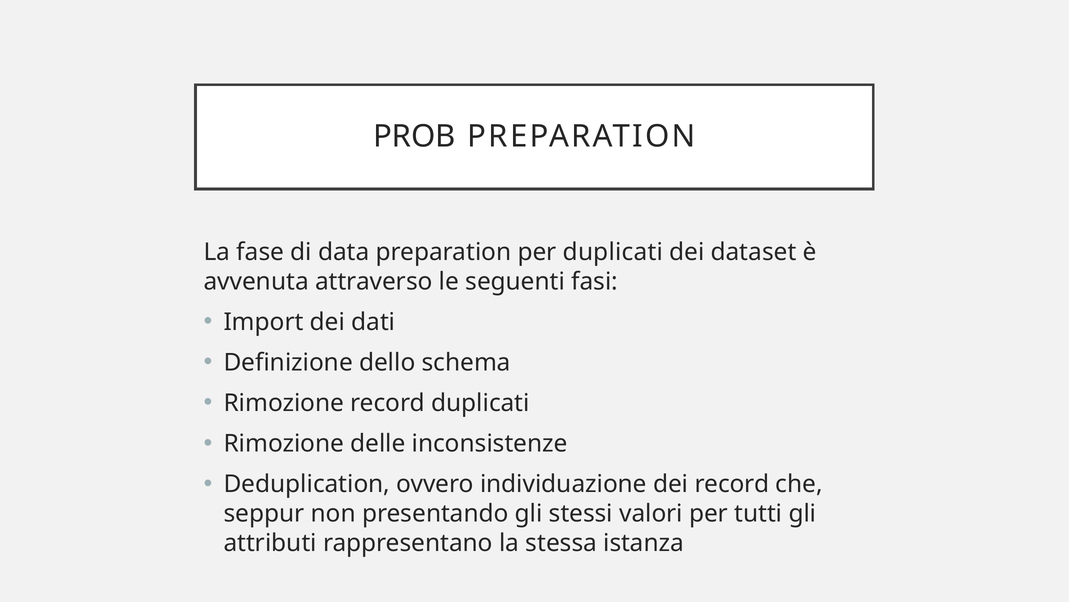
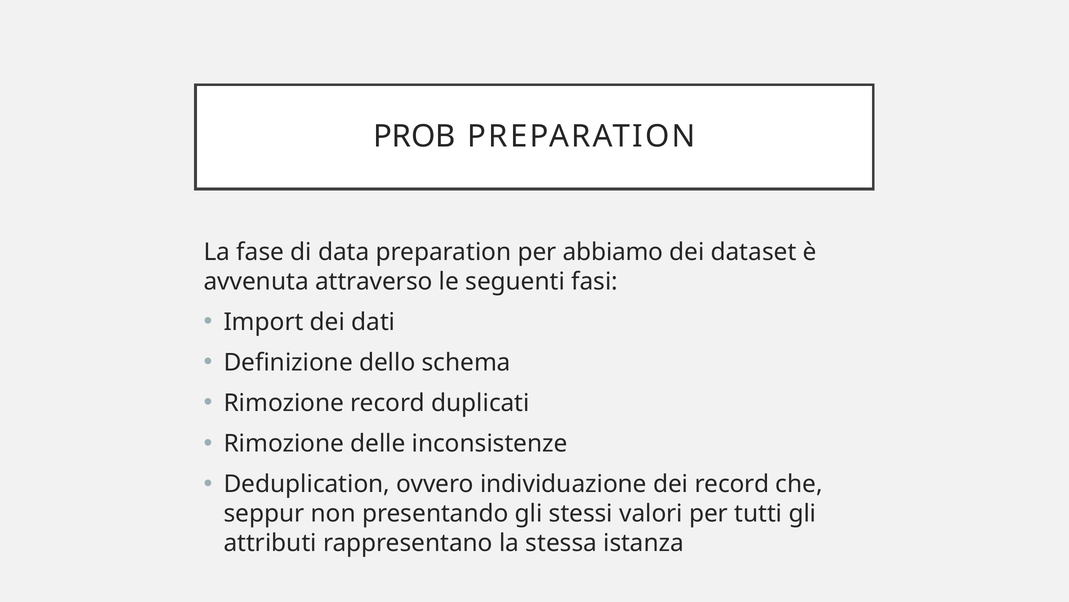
per duplicati: duplicati -> abbiamo (613, 252)
